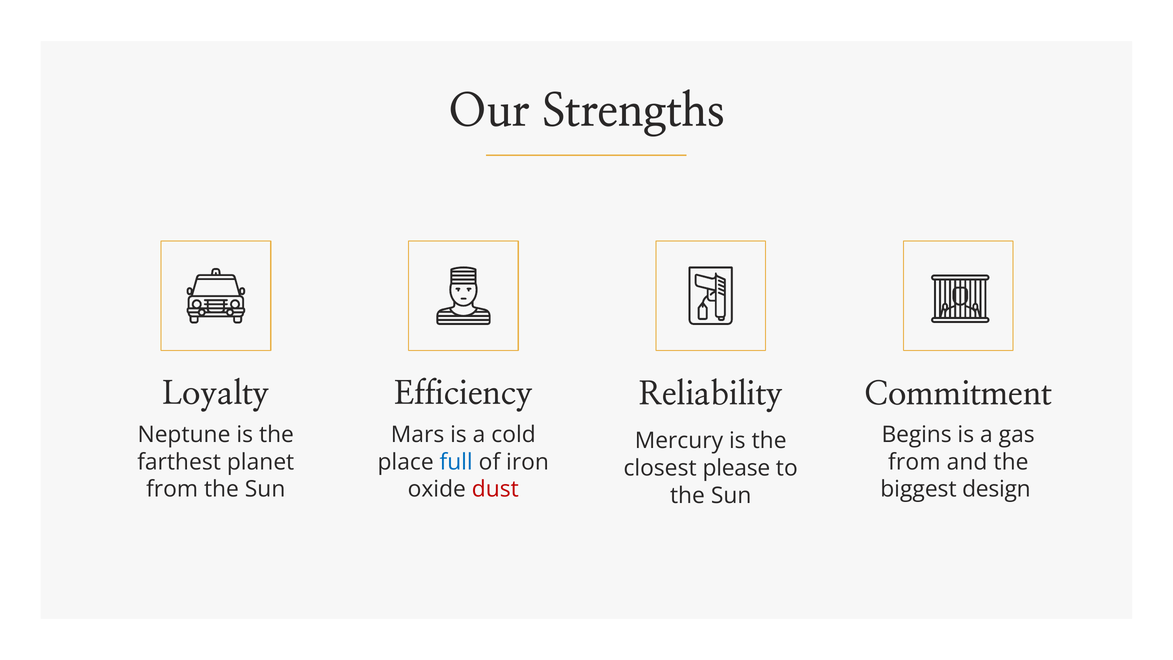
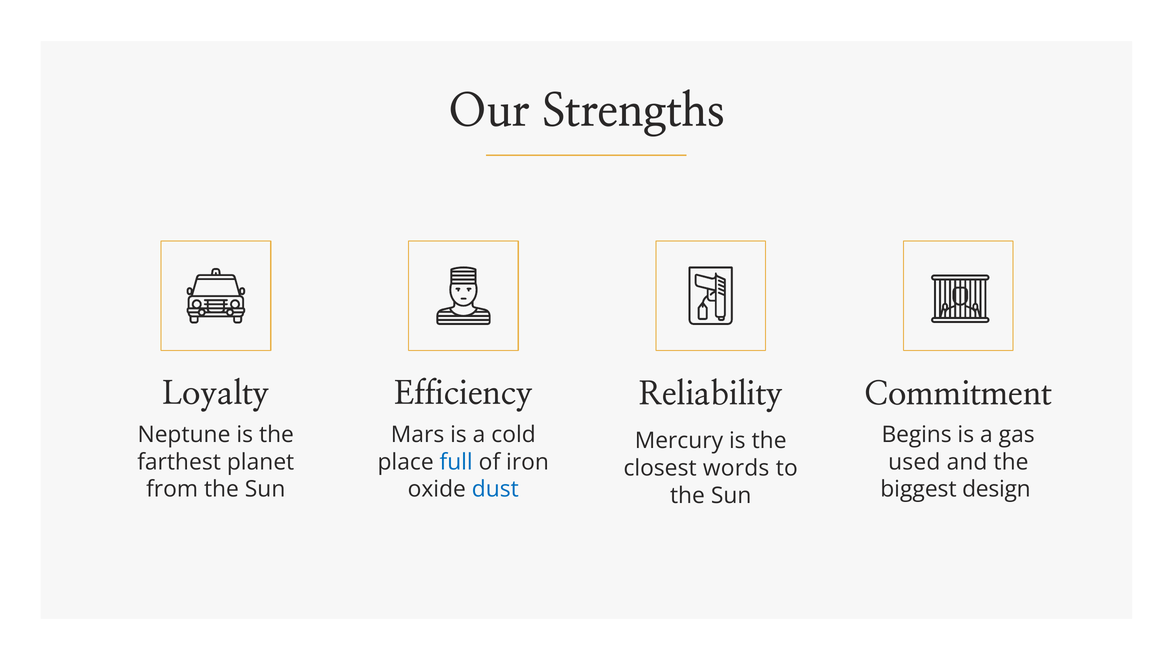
from: from -> used (914, 462)
please: please -> words (736, 468)
dust colour: red -> blue (495, 489)
